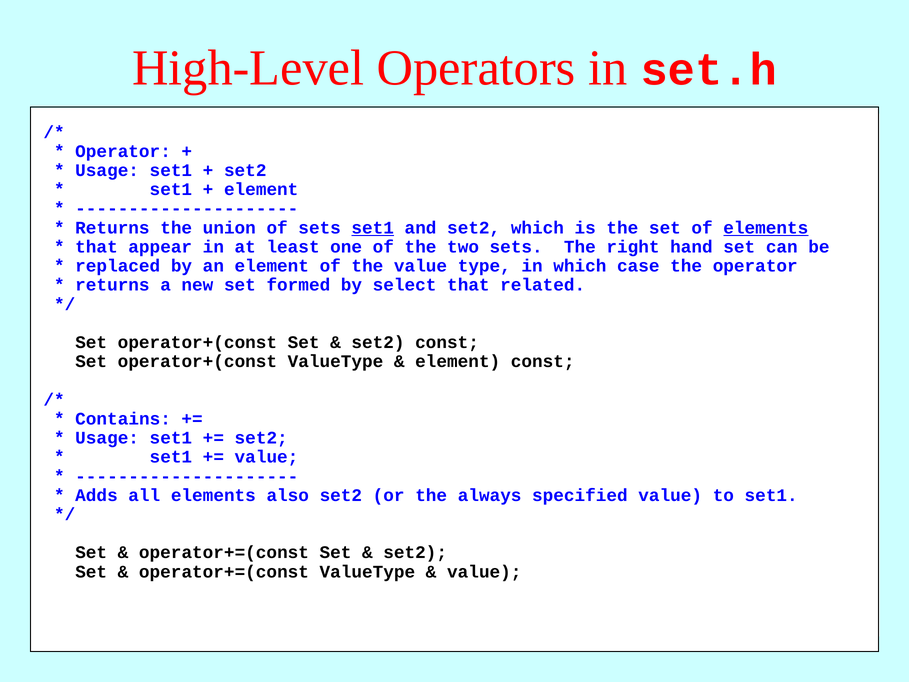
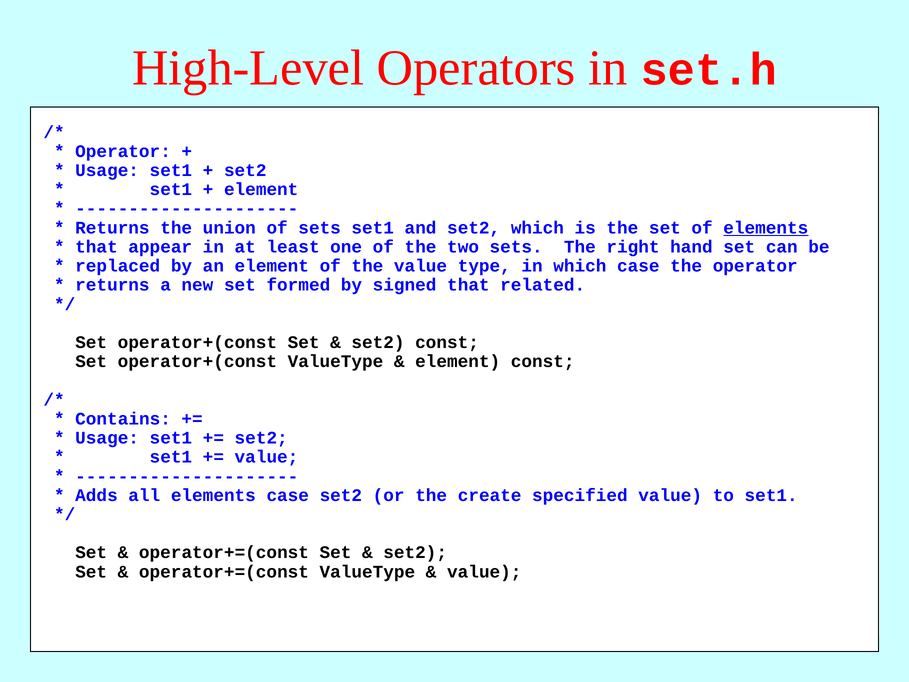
set1 underline: present -> none (373, 228)
select: select -> signed (405, 285)
elements also: also -> case (288, 495)
always: always -> create (490, 495)
